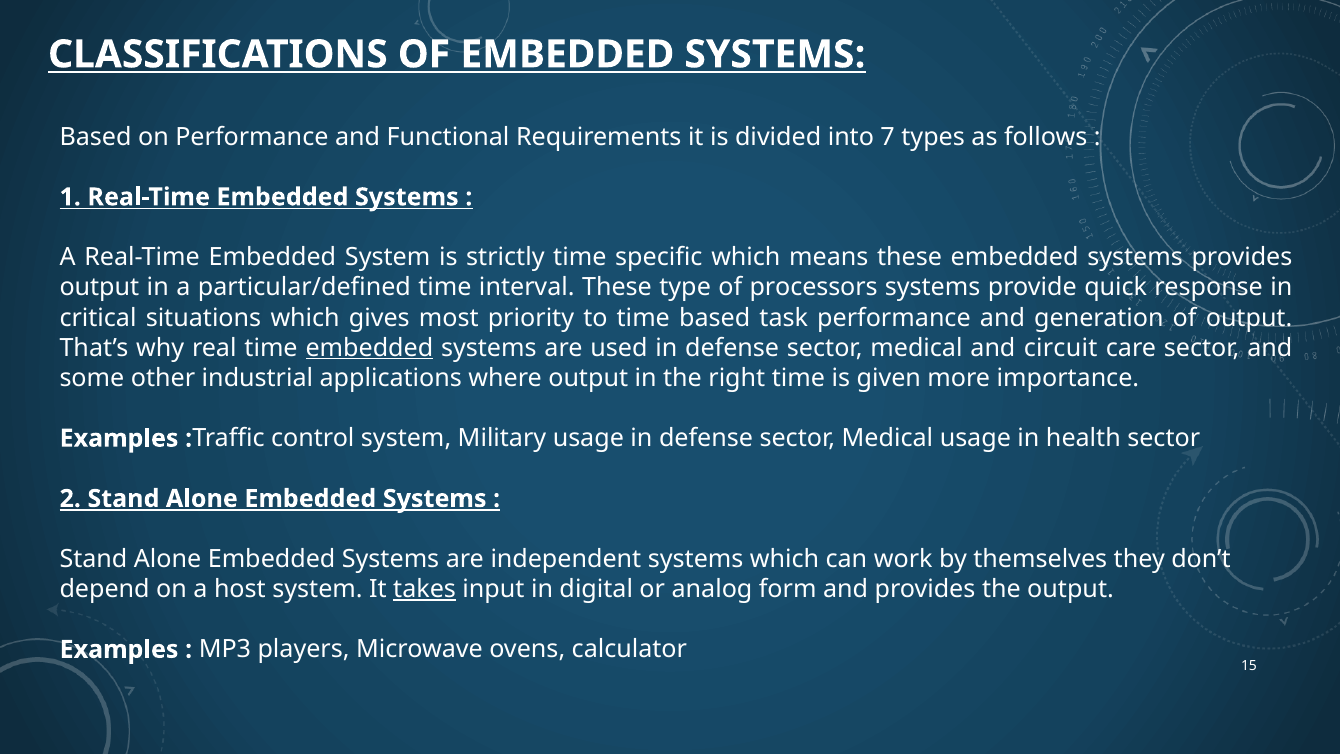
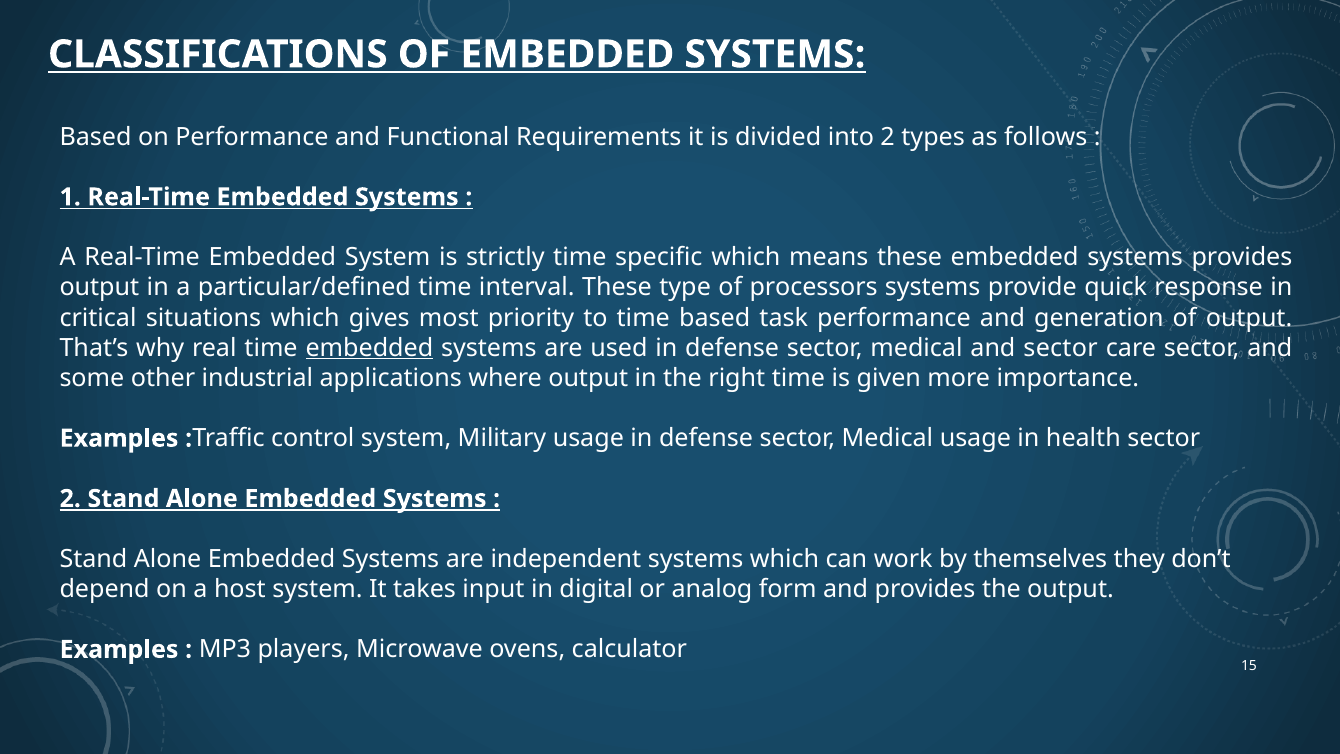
into 7: 7 -> 2 (888, 137)
and circuit: circuit -> sector (1061, 348)
takes underline: present -> none (425, 589)
